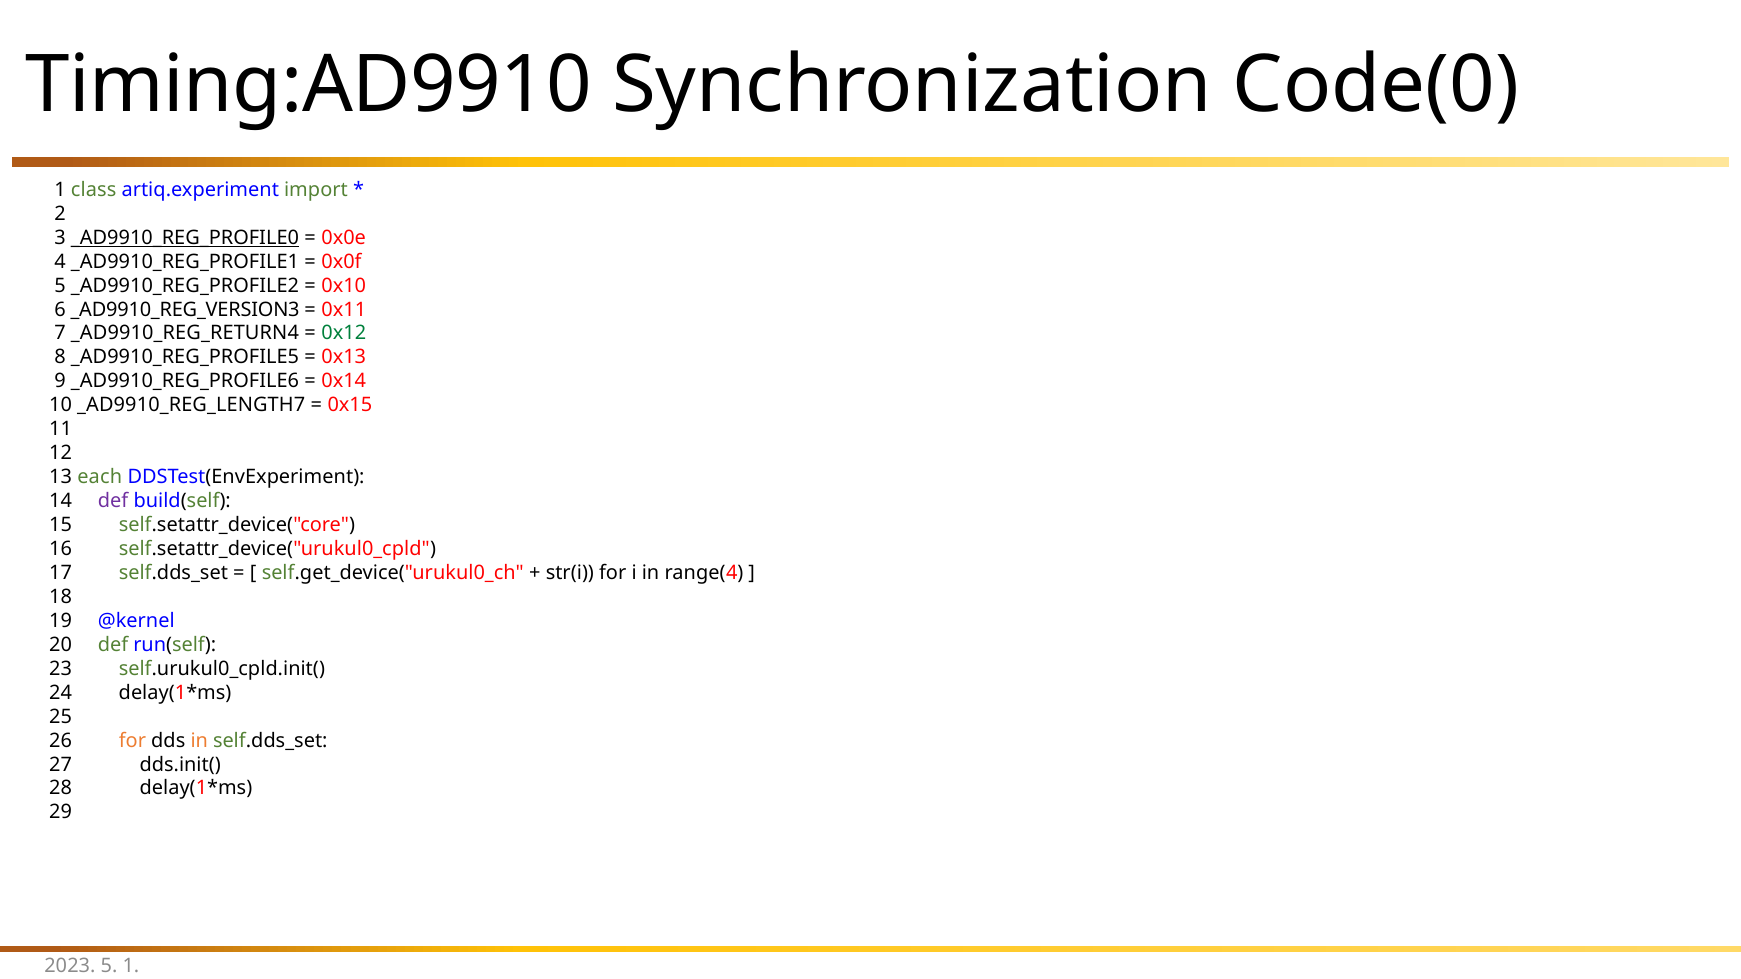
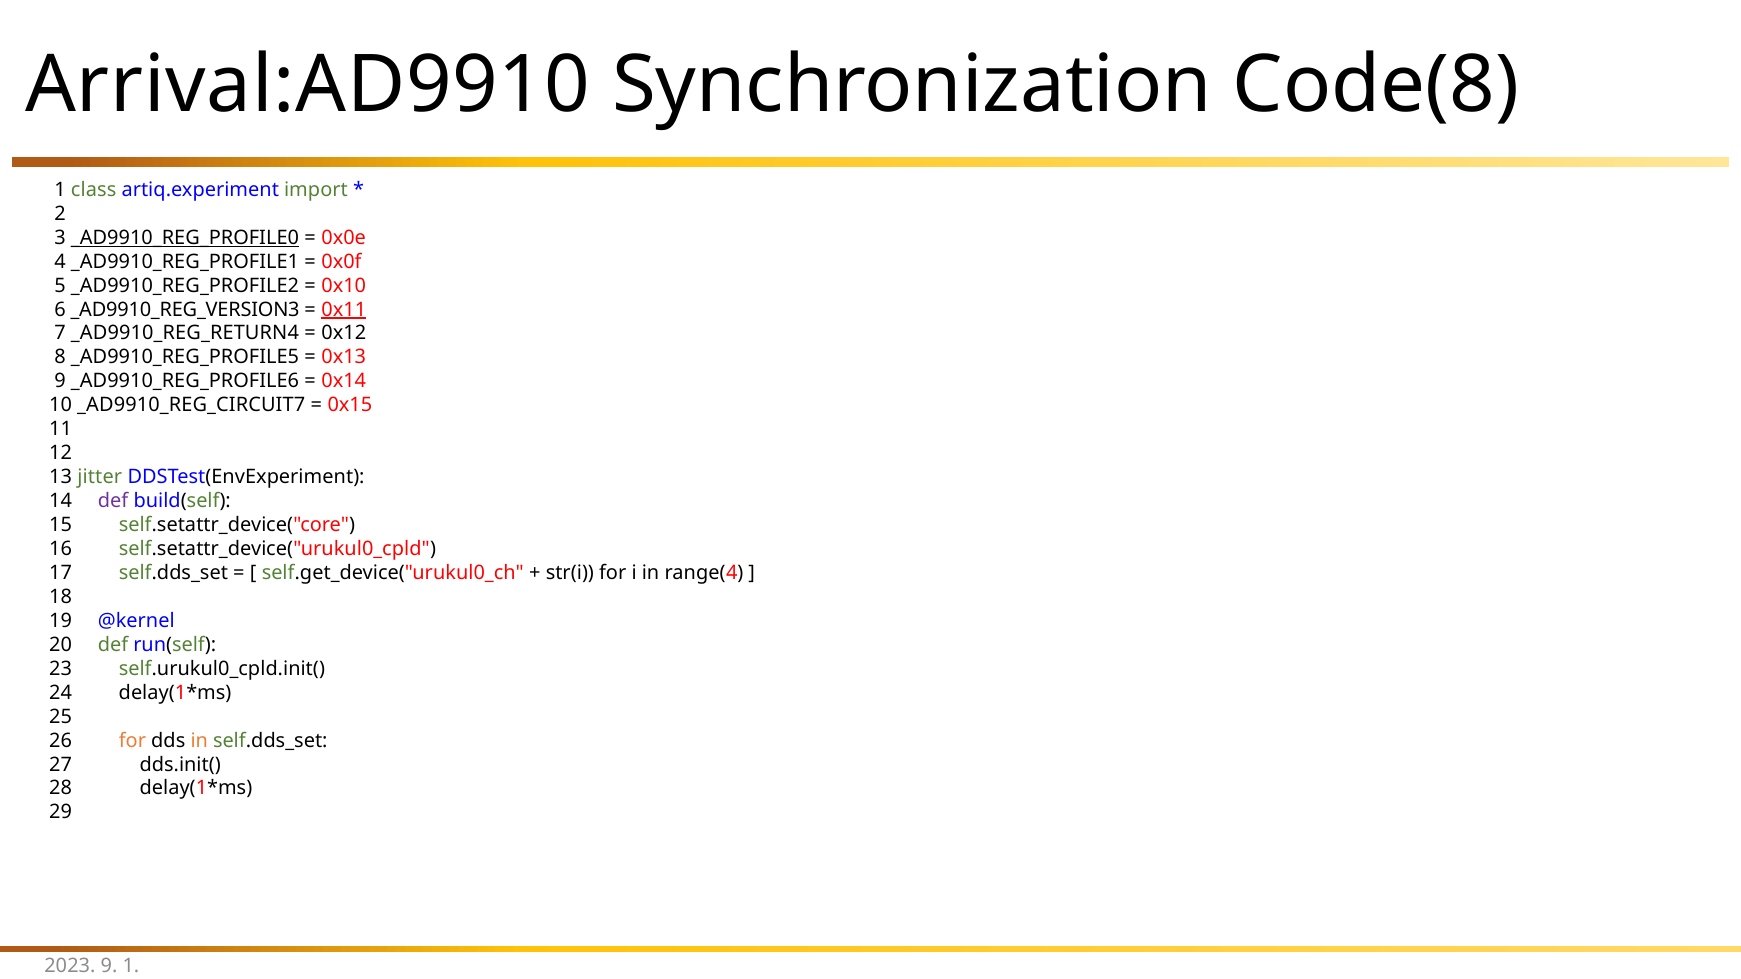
Timing:AD9910: Timing:AD9910 -> Arrival:AD9910 (308, 86)
Code(0: Code(0 -> Code(8 (1376, 86)
0x11 underline: none -> present (344, 310)
0x12 colour: green -> black (344, 333)
_AD9910_REG_LENGTH7: _AD9910_REG_LENGTH7 -> _AD9910_REG_CIRCUIT7 (191, 405)
each: each -> jitter (100, 477)
2023 5: 5 -> 9 (109, 967)
